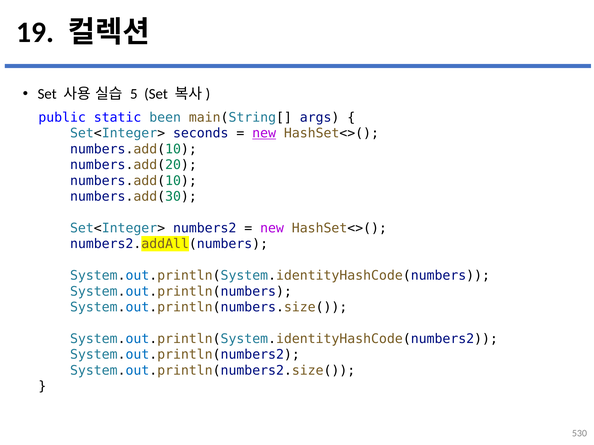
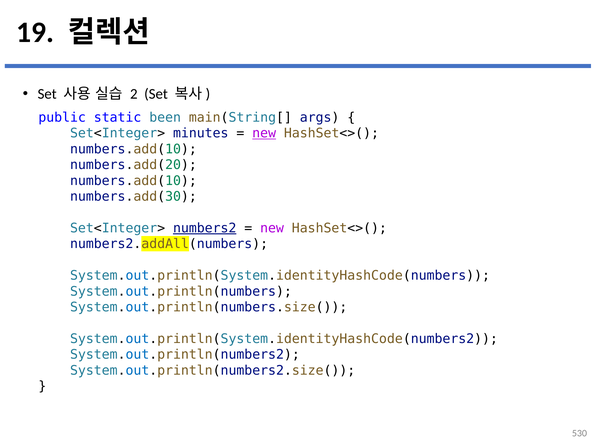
5: 5 -> 2 (134, 94)
seconds: seconds -> minutes (201, 133)
numbers2 underline: none -> present (205, 228)
